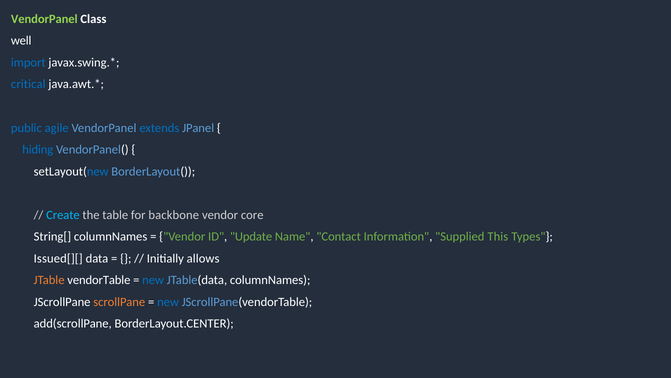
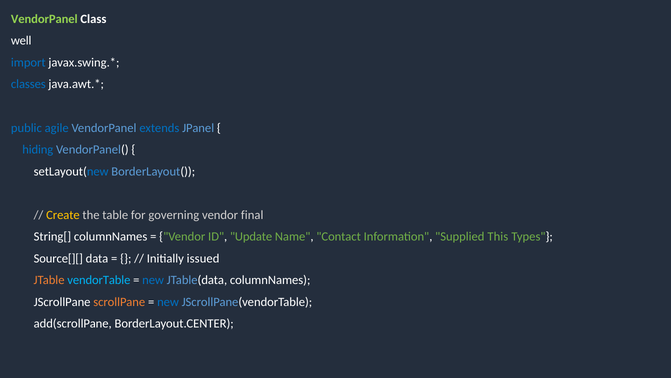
critical: critical -> classes (28, 84)
Create colour: light blue -> yellow (63, 215)
backbone: backbone -> governing (174, 215)
core: core -> final (252, 215)
Issued[][: Issued[][ -> Source[][ (58, 258)
allows: allows -> issued (203, 258)
vendorTable colour: white -> light blue (99, 280)
